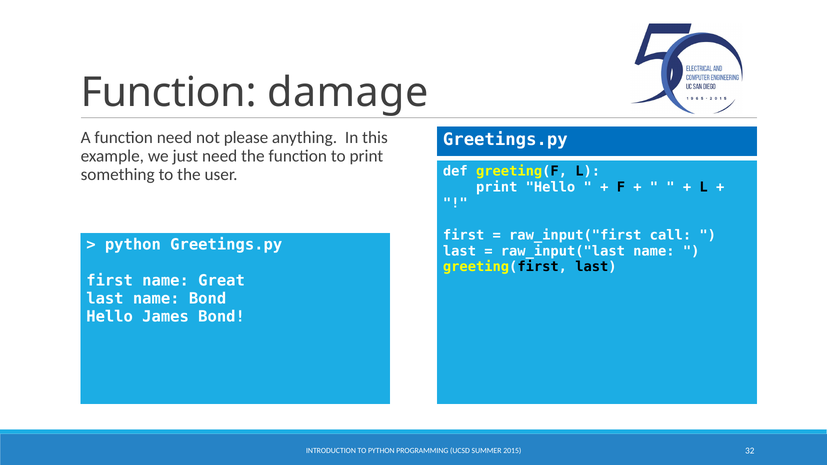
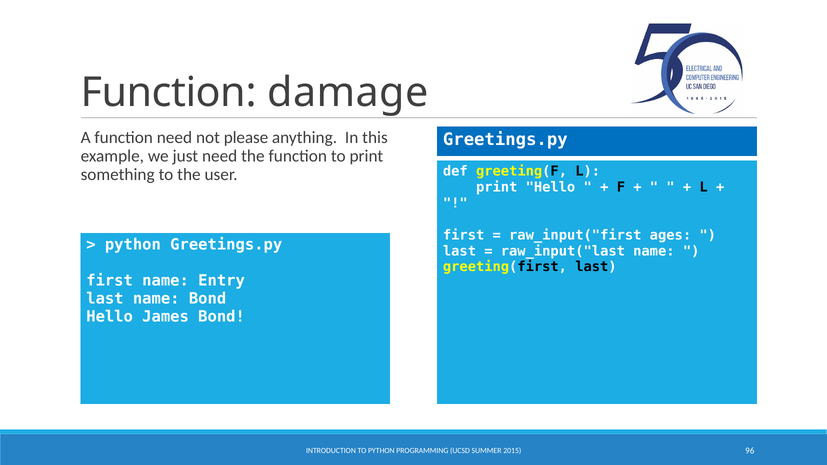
call: call -> ages (670, 235)
Great: Great -> Entry (222, 281)
32: 32 -> 96 (750, 451)
